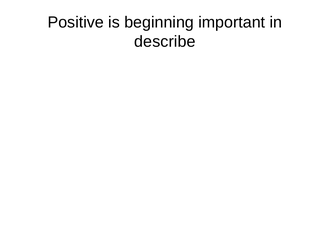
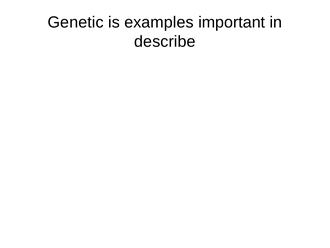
Positive: Positive -> Genetic (76, 22)
beginning: beginning -> examples (159, 22)
